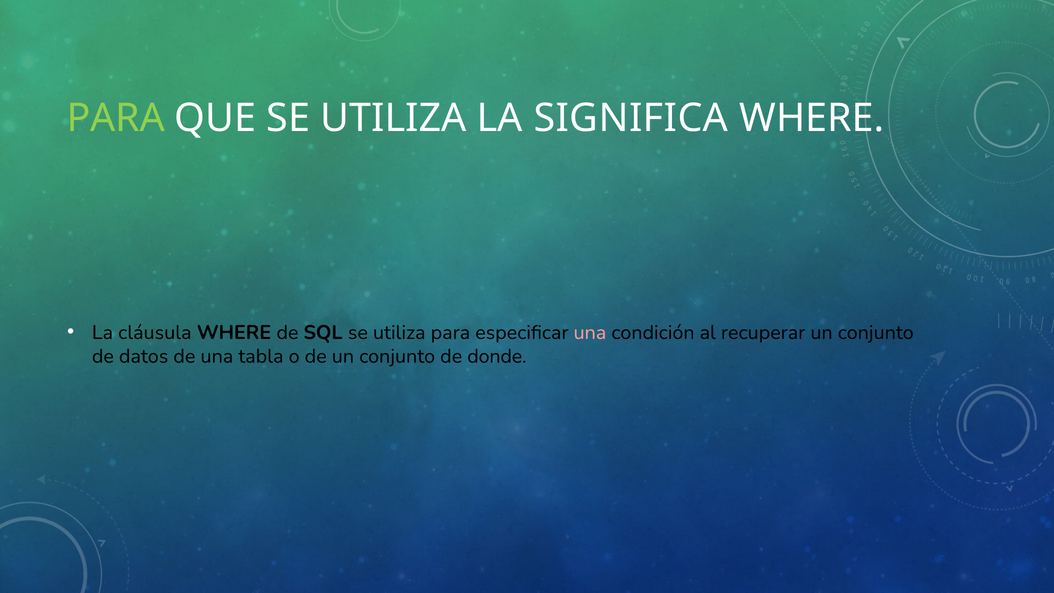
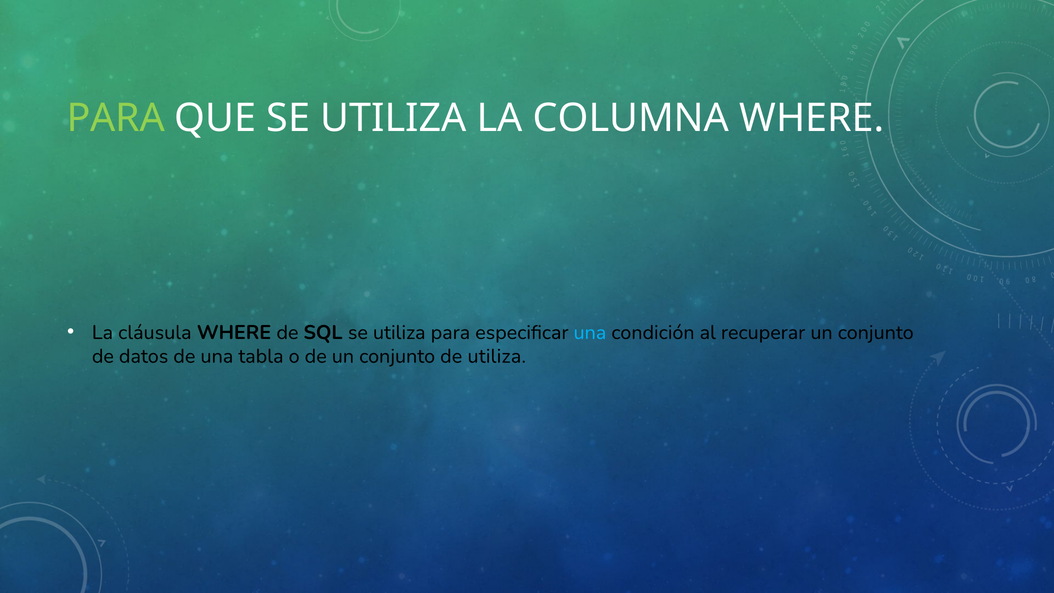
SIGNIFICA: SIGNIFICA -> COLUMNA (631, 118)
una colour: pink -> light blue (590, 332)
de donde: donde -> utiliza (497, 356)
